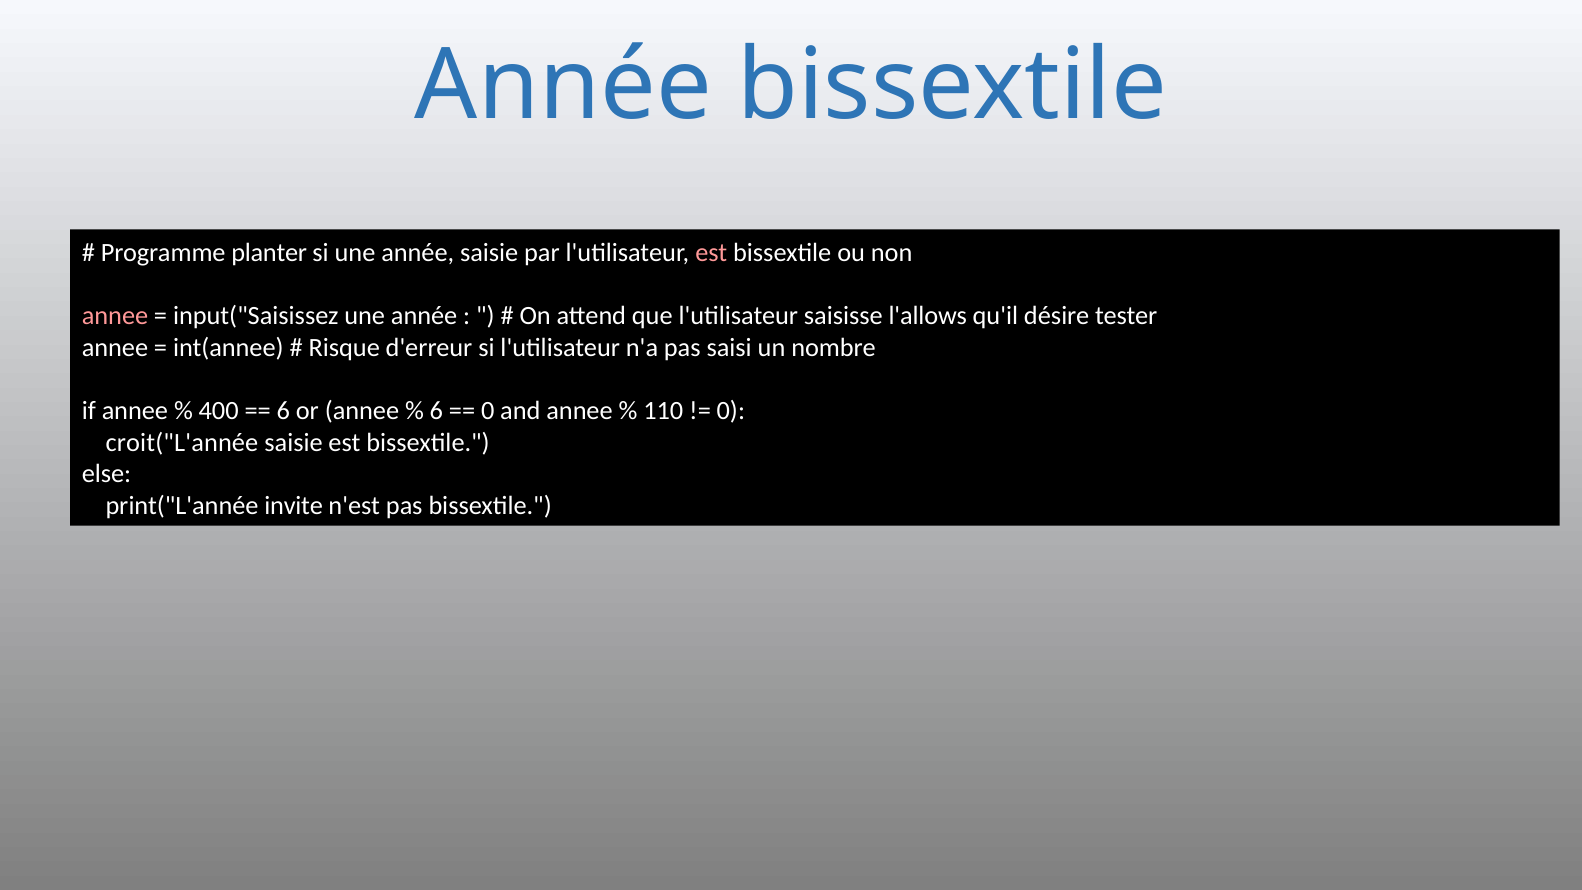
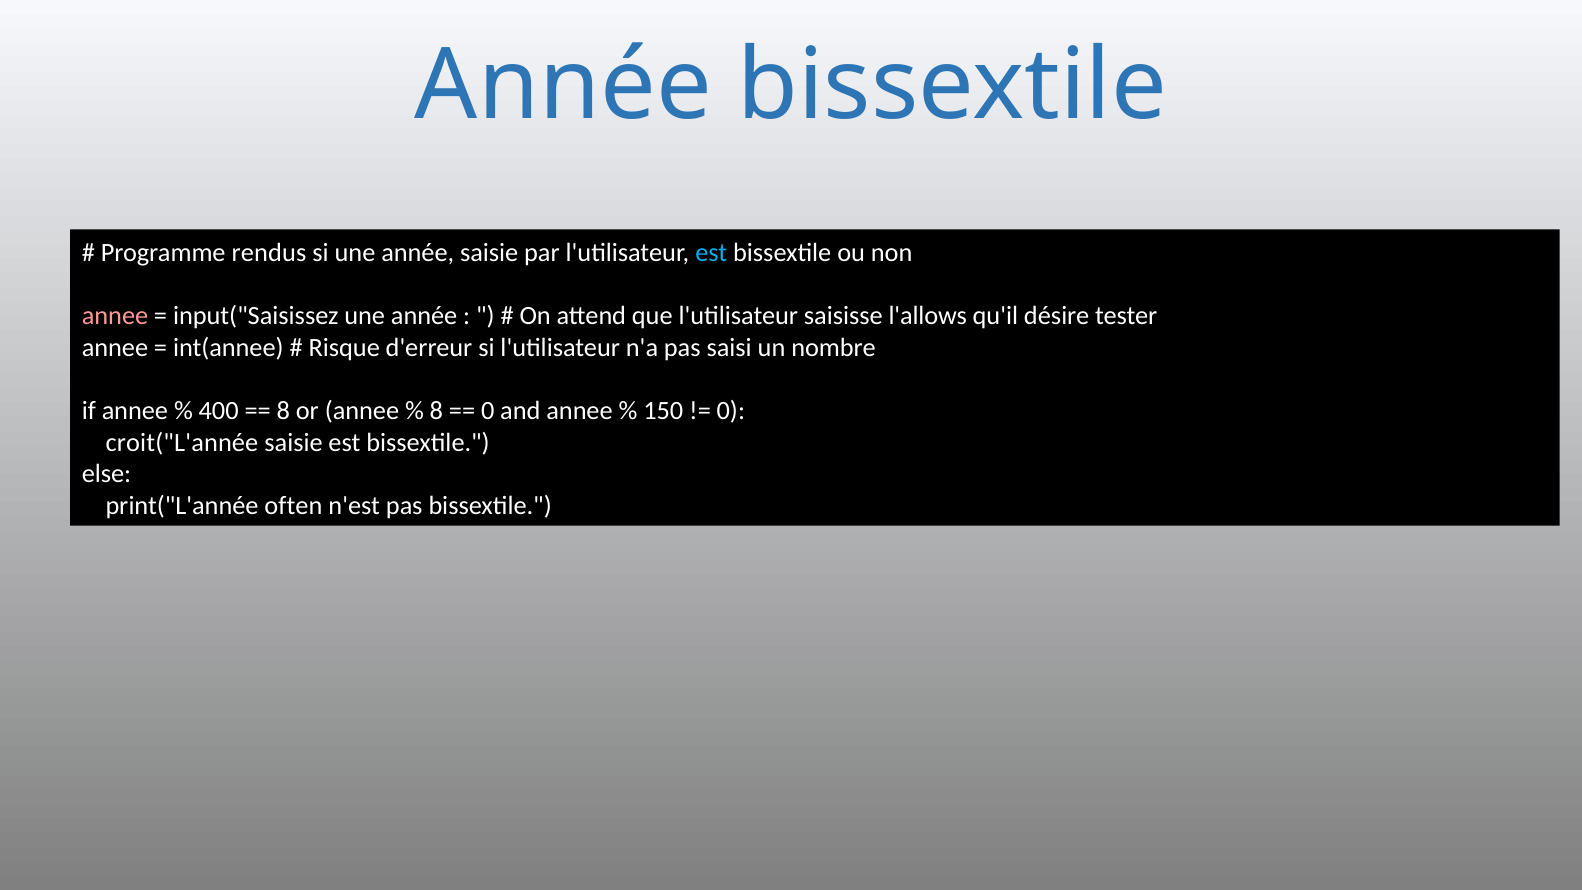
planter: planter -> rendus (269, 253)
est colour: pink -> light blue (711, 253)
6: 6 -> 8 (283, 411)
6: 6 -> 8 (436, 411)
110: 110 -> 150 (663, 411)
invite: invite -> often (293, 506)
